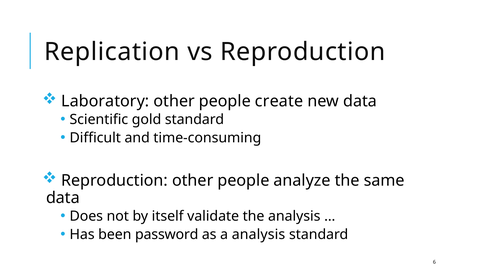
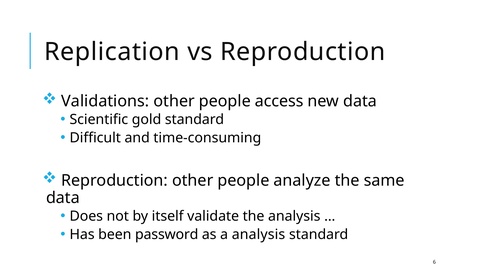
Laboratory: Laboratory -> Validations (105, 101)
create: create -> access (279, 101)
